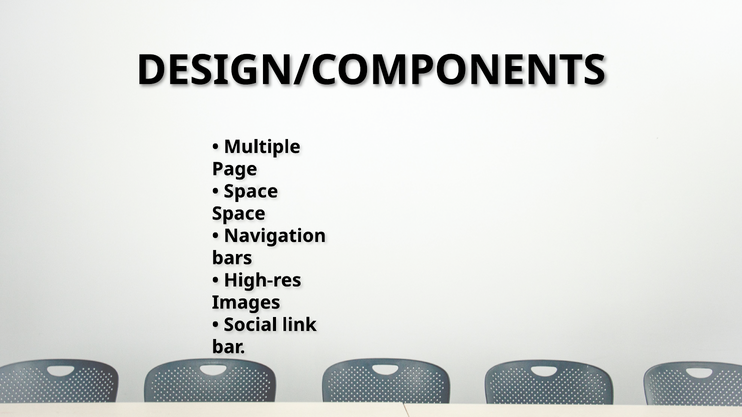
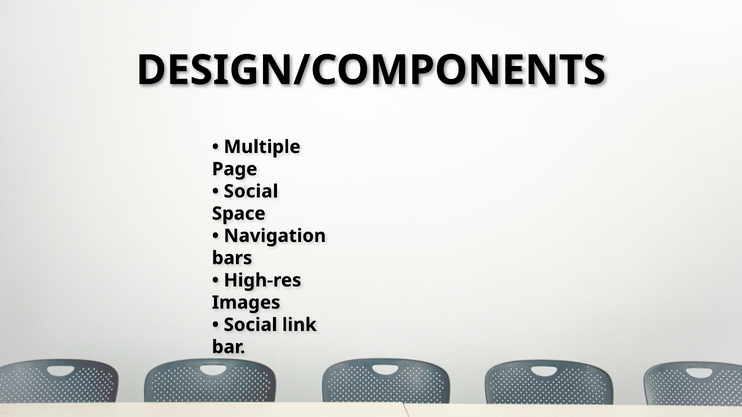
Space: Space -> Social (251, 192)
